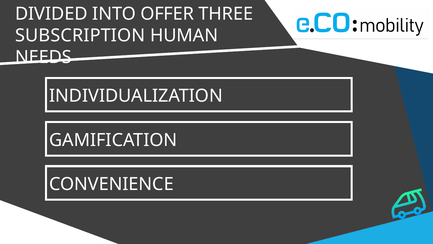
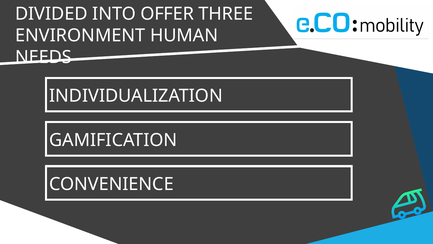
SUBSCRIPTION: SUBSCRIPTION -> ENVIRONMENT (80, 36)
